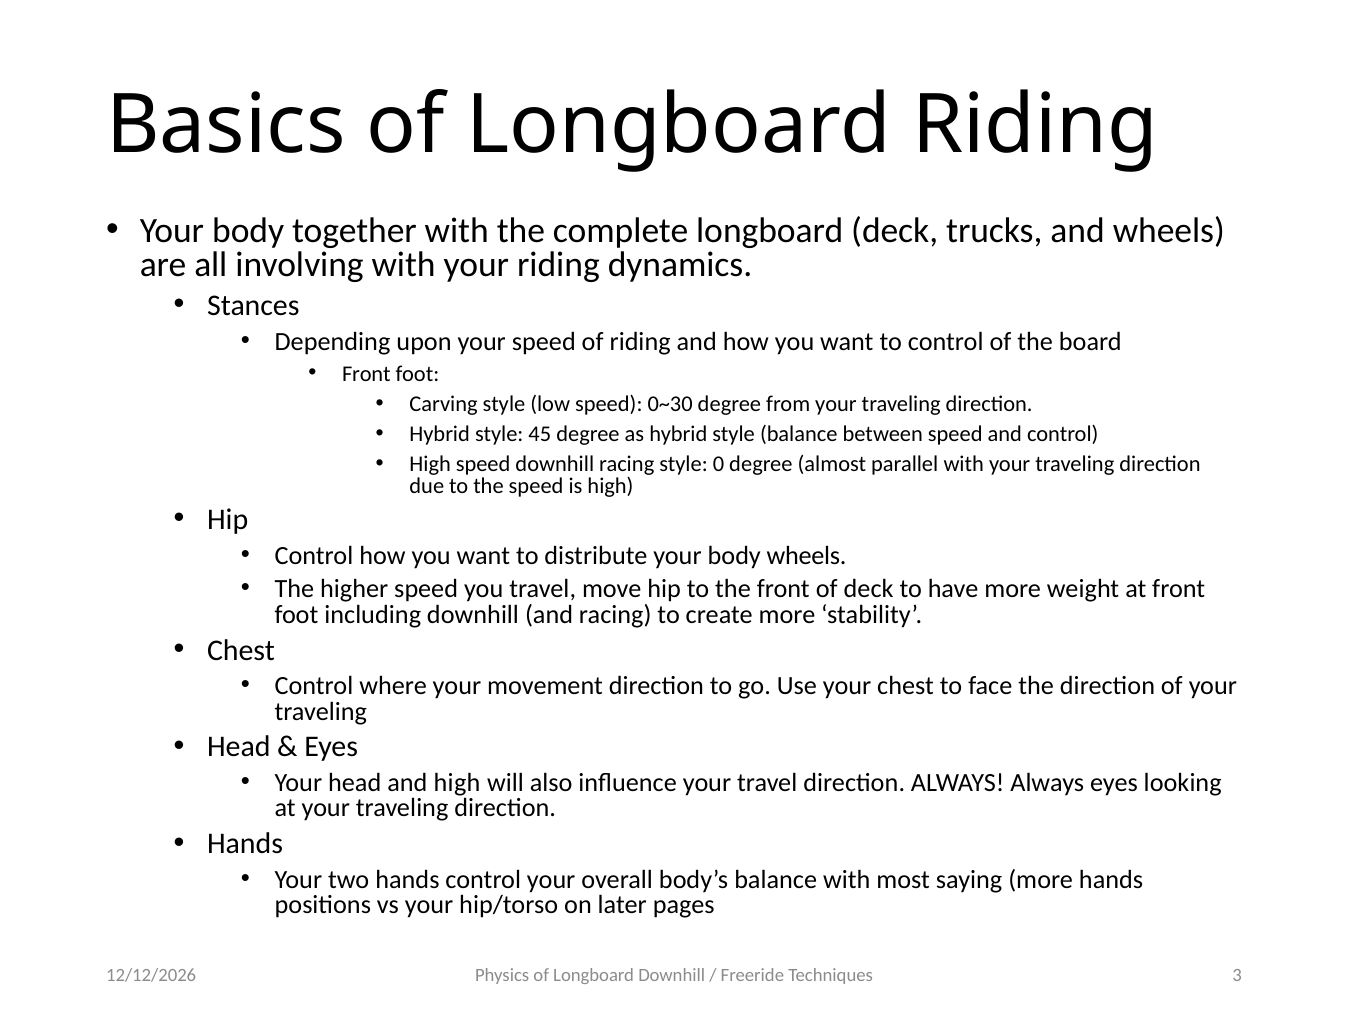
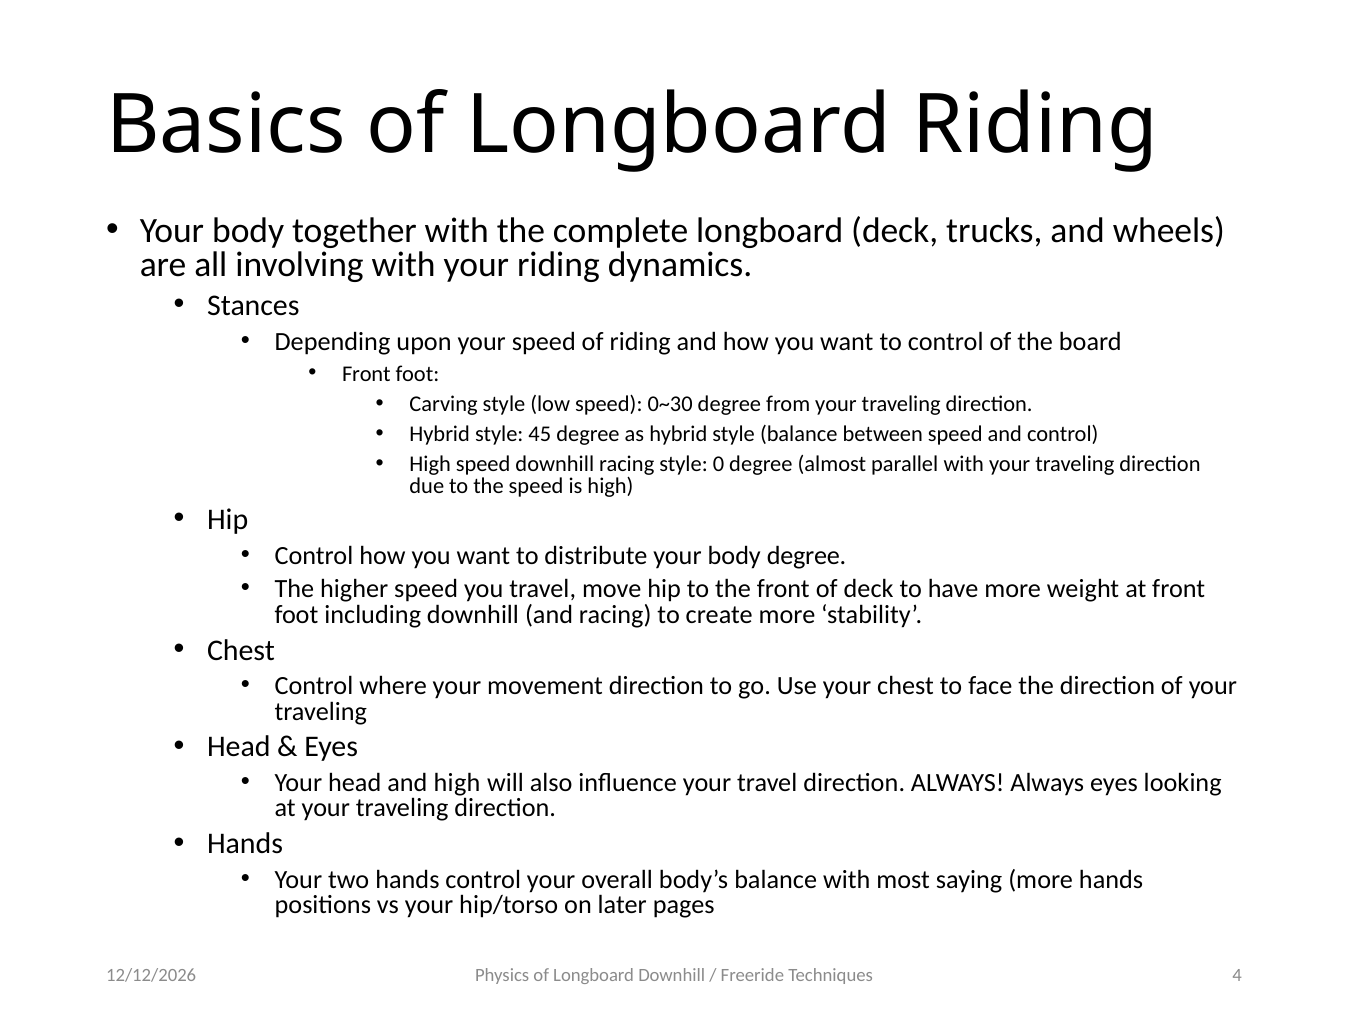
body wheels: wheels -> degree (806, 555)
3: 3 -> 4 (1237, 975)
